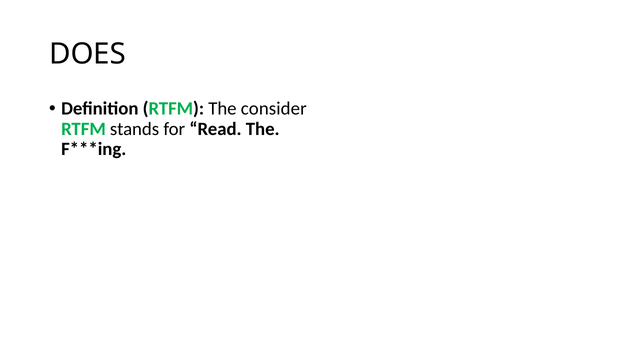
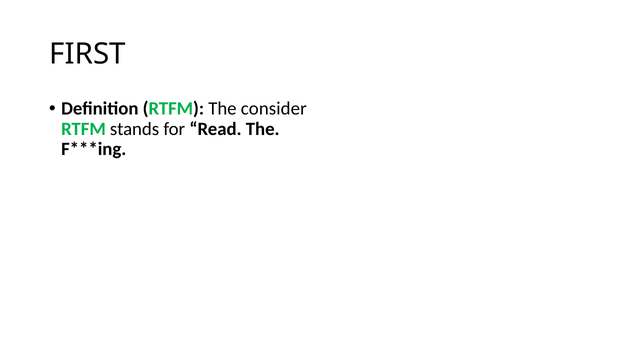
DOES: DOES -> FIRST (87, 54)
